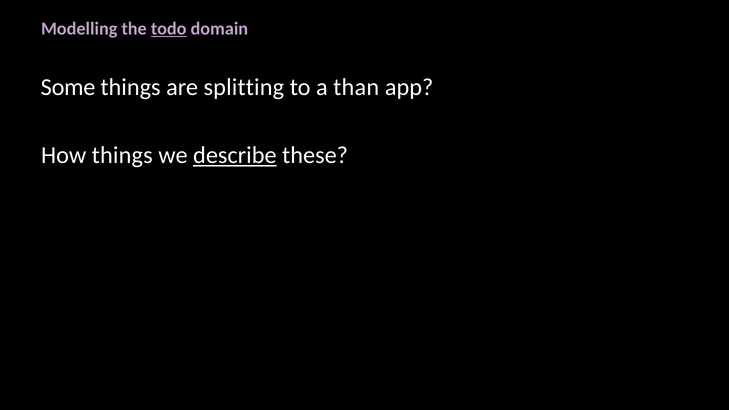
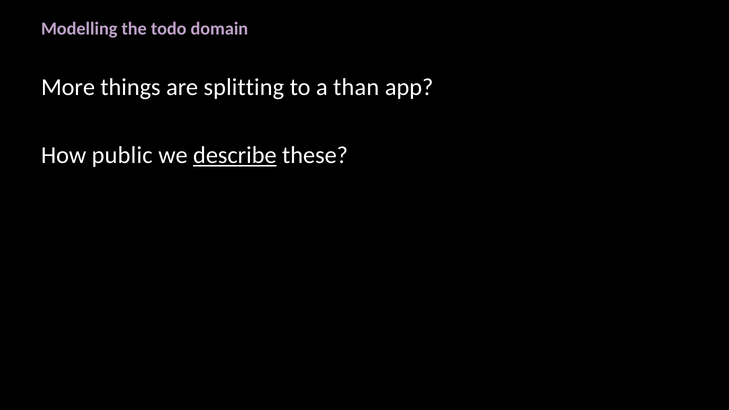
todo underline: present -> none (169, 29)
Some: Some -> More (68, 87)
How things: things -> public (122, 155)
